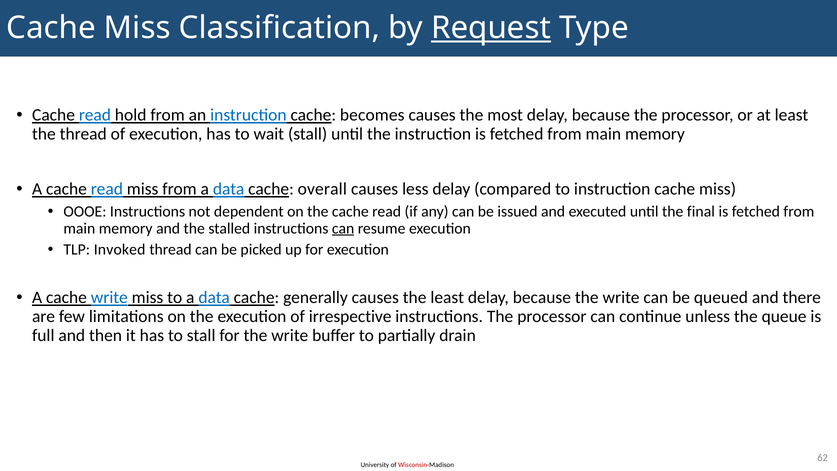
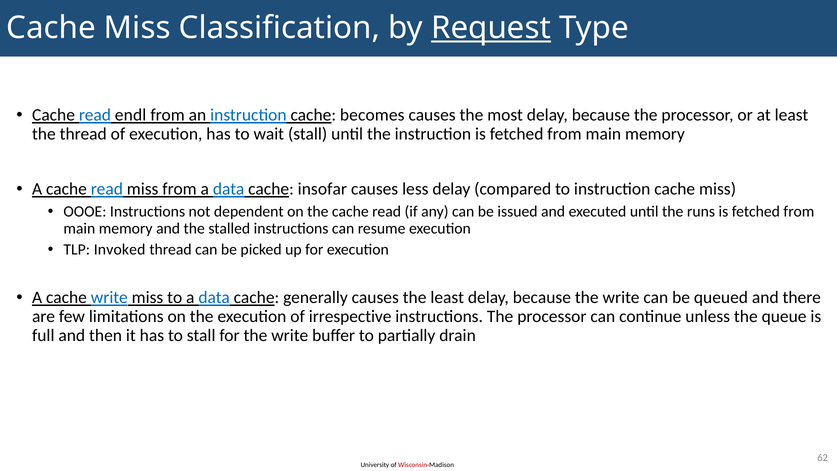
hold: hold -> endl (131, 115)
overall: overall -> insofar (322, 189)
final: final -> runs (701, 211)
can underline: present -> none (343, 228)
